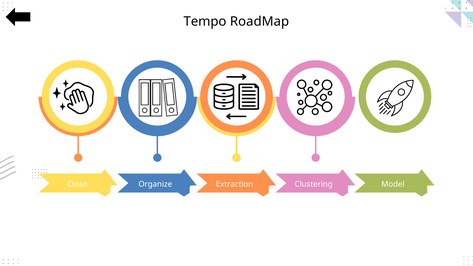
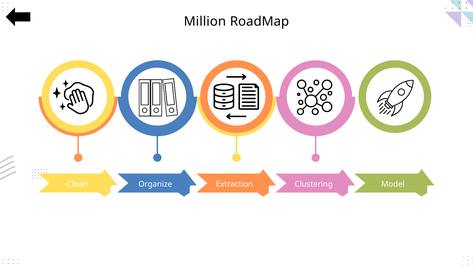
Tempo: Tempo -> Million (205, 22)
